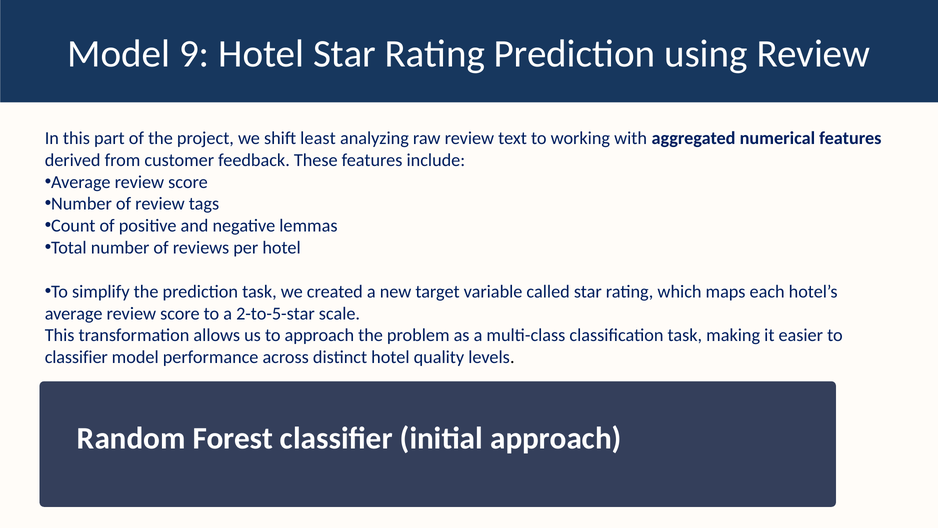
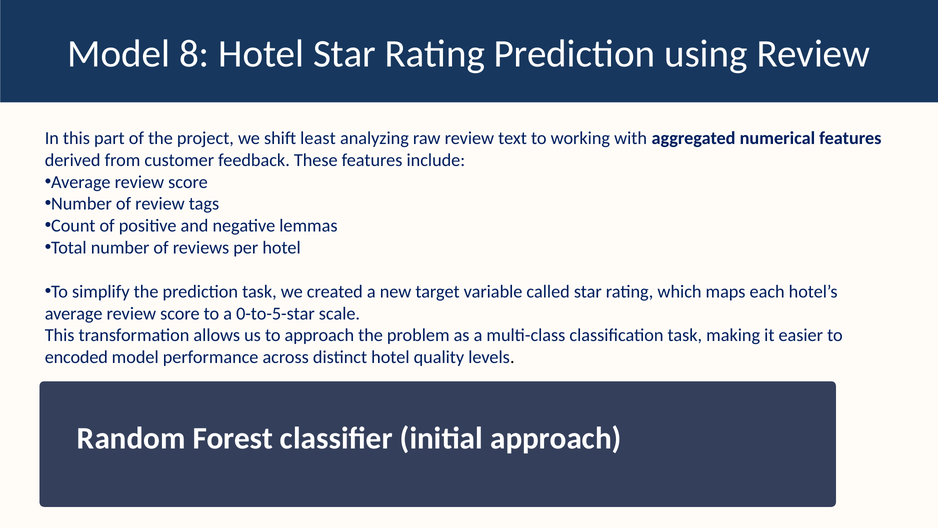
9: 9 -> 8 (194, 54)
2-to-5-star: 2-to-5-star -> 0-to-5-star (275, 313)
classifier: classifier -> encoded (76, 357)
